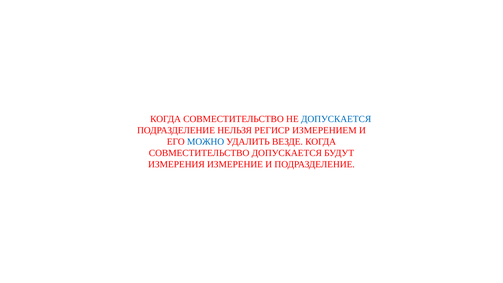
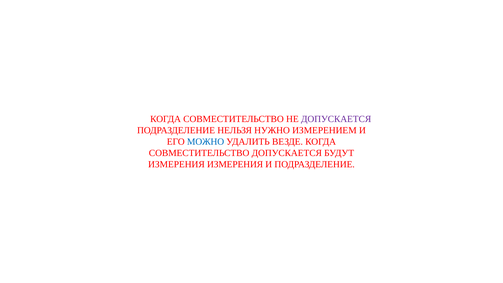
ДОПУСКАЕТСЯ colour: blue -> purple (336, 119)
РЕГИСР: РЕГИСР -> НУЖНО (272, 130)
ИЗМЕРЕНИЯ ИЗМЕРЕНИЕ: ИЗМЕРЕНИЕ -> ИЗМЕРЕНИЯ (235, 164)
